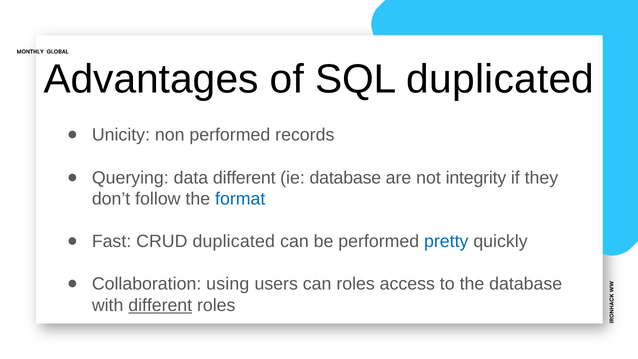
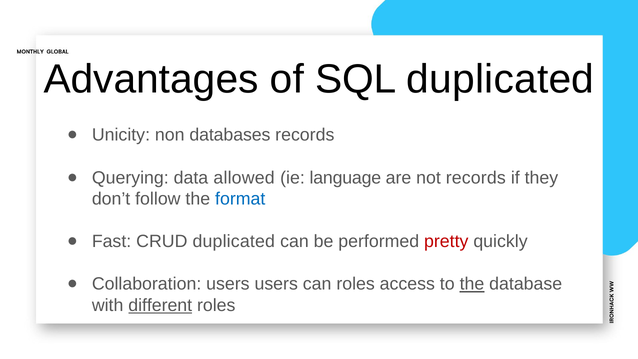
non performed: performed -> databases (230, 135)
data different: different -> allowed (244, 178)
ie database: database -> language (345, 178)
not integrity: integrity -> records (476, 178)
pretty colour: blue -> red (446, 241)
Collaboration using: using -> users (228, 284)
the underline: none -> present (472, 284)
